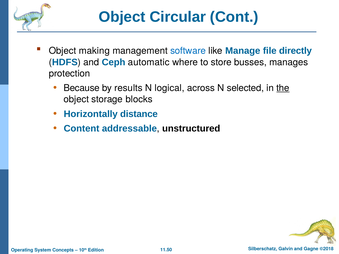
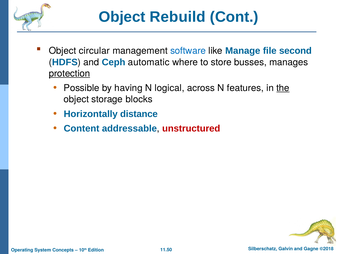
Circular: Circular -> Rebuild (178, 17)
making: making -> circular (94, 51)
directly: directly -> second (295, 51)
protection underline: none -> present (69, 74)
Because: Because -> Possible (82, 88)
results: results -> having (128, 88)
selected: selected -> features (245, 88)
unstructured colour: black -> red (191, 129)
